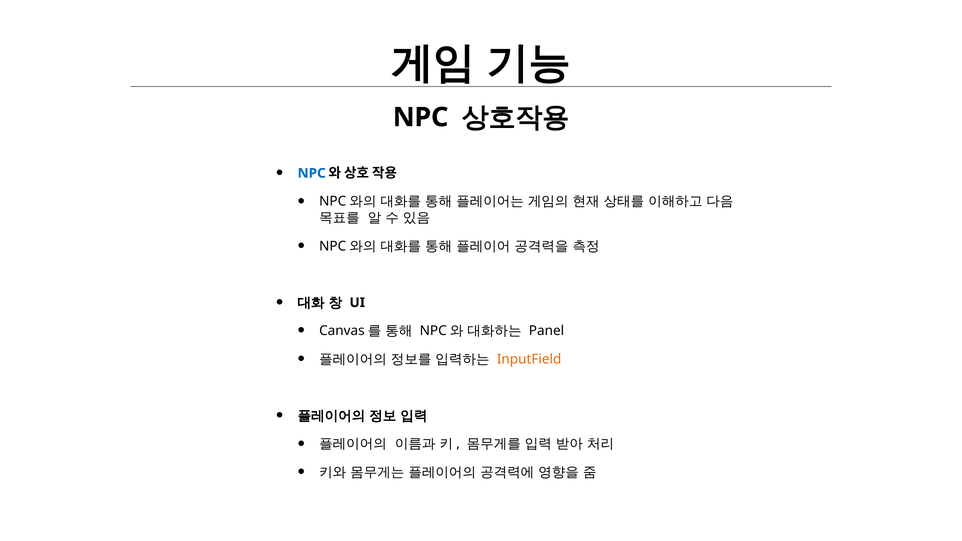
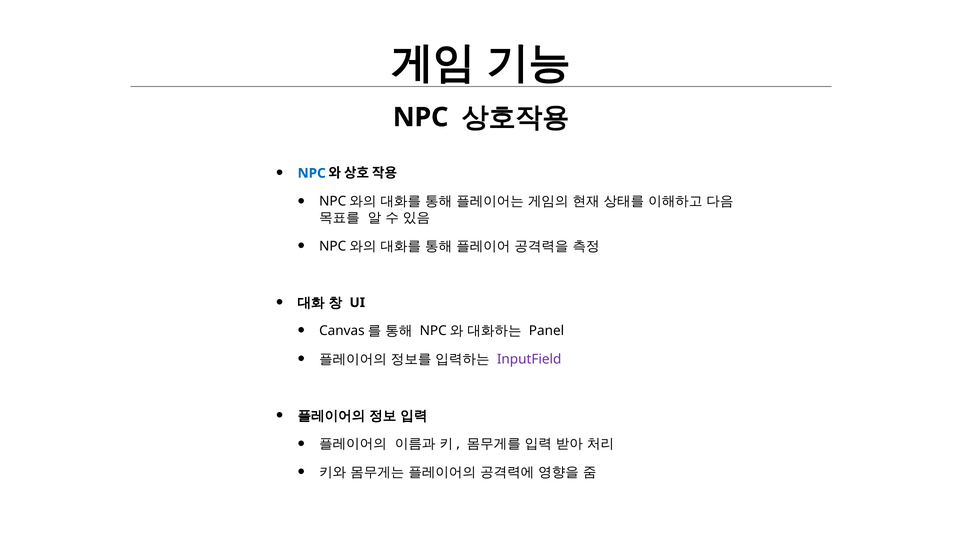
InputField colour: orange -> purple (529, 359)
